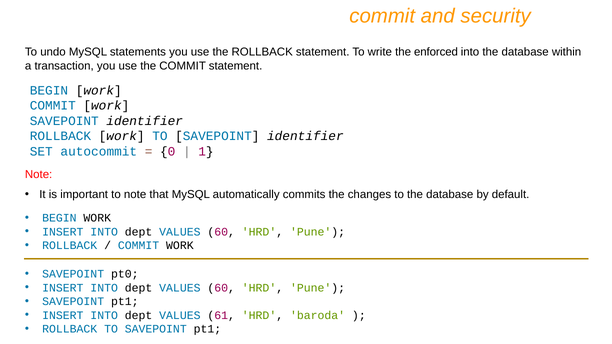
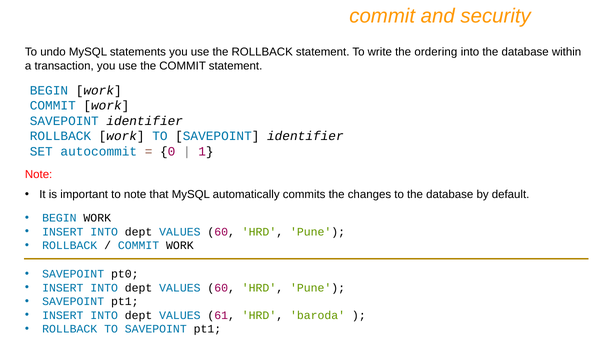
enforced: enforced -> ordering (436, 52)
